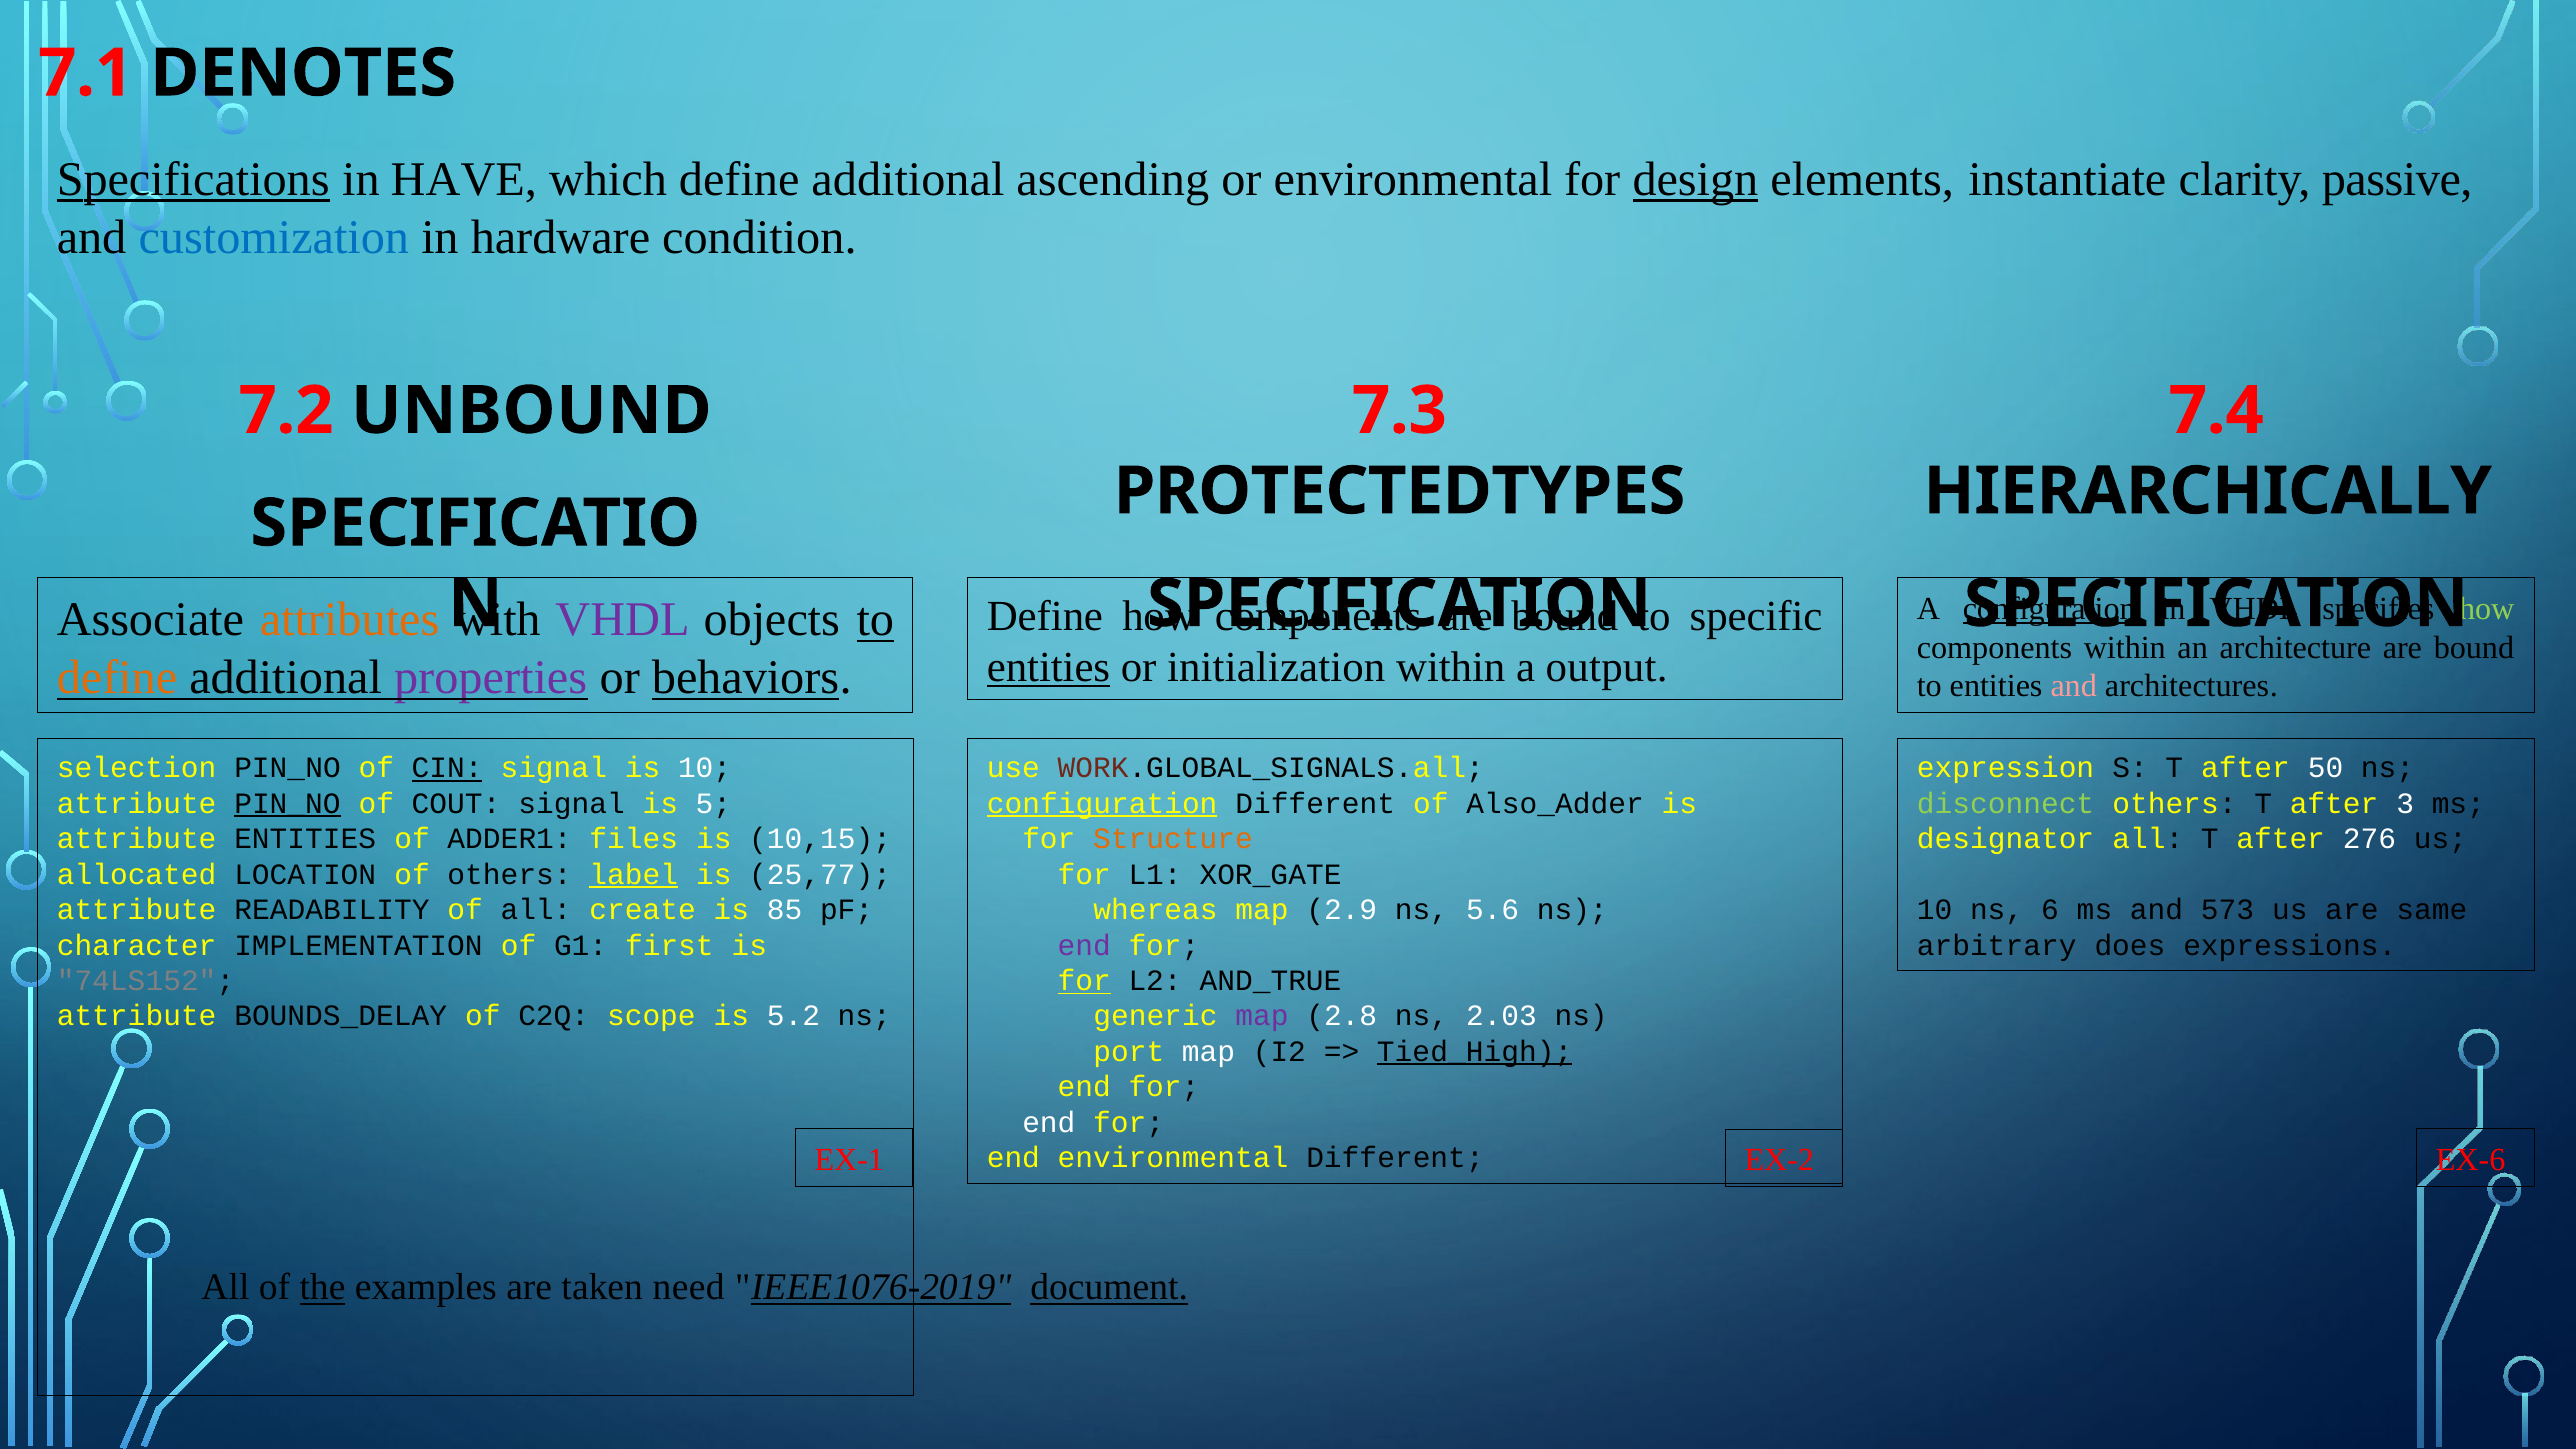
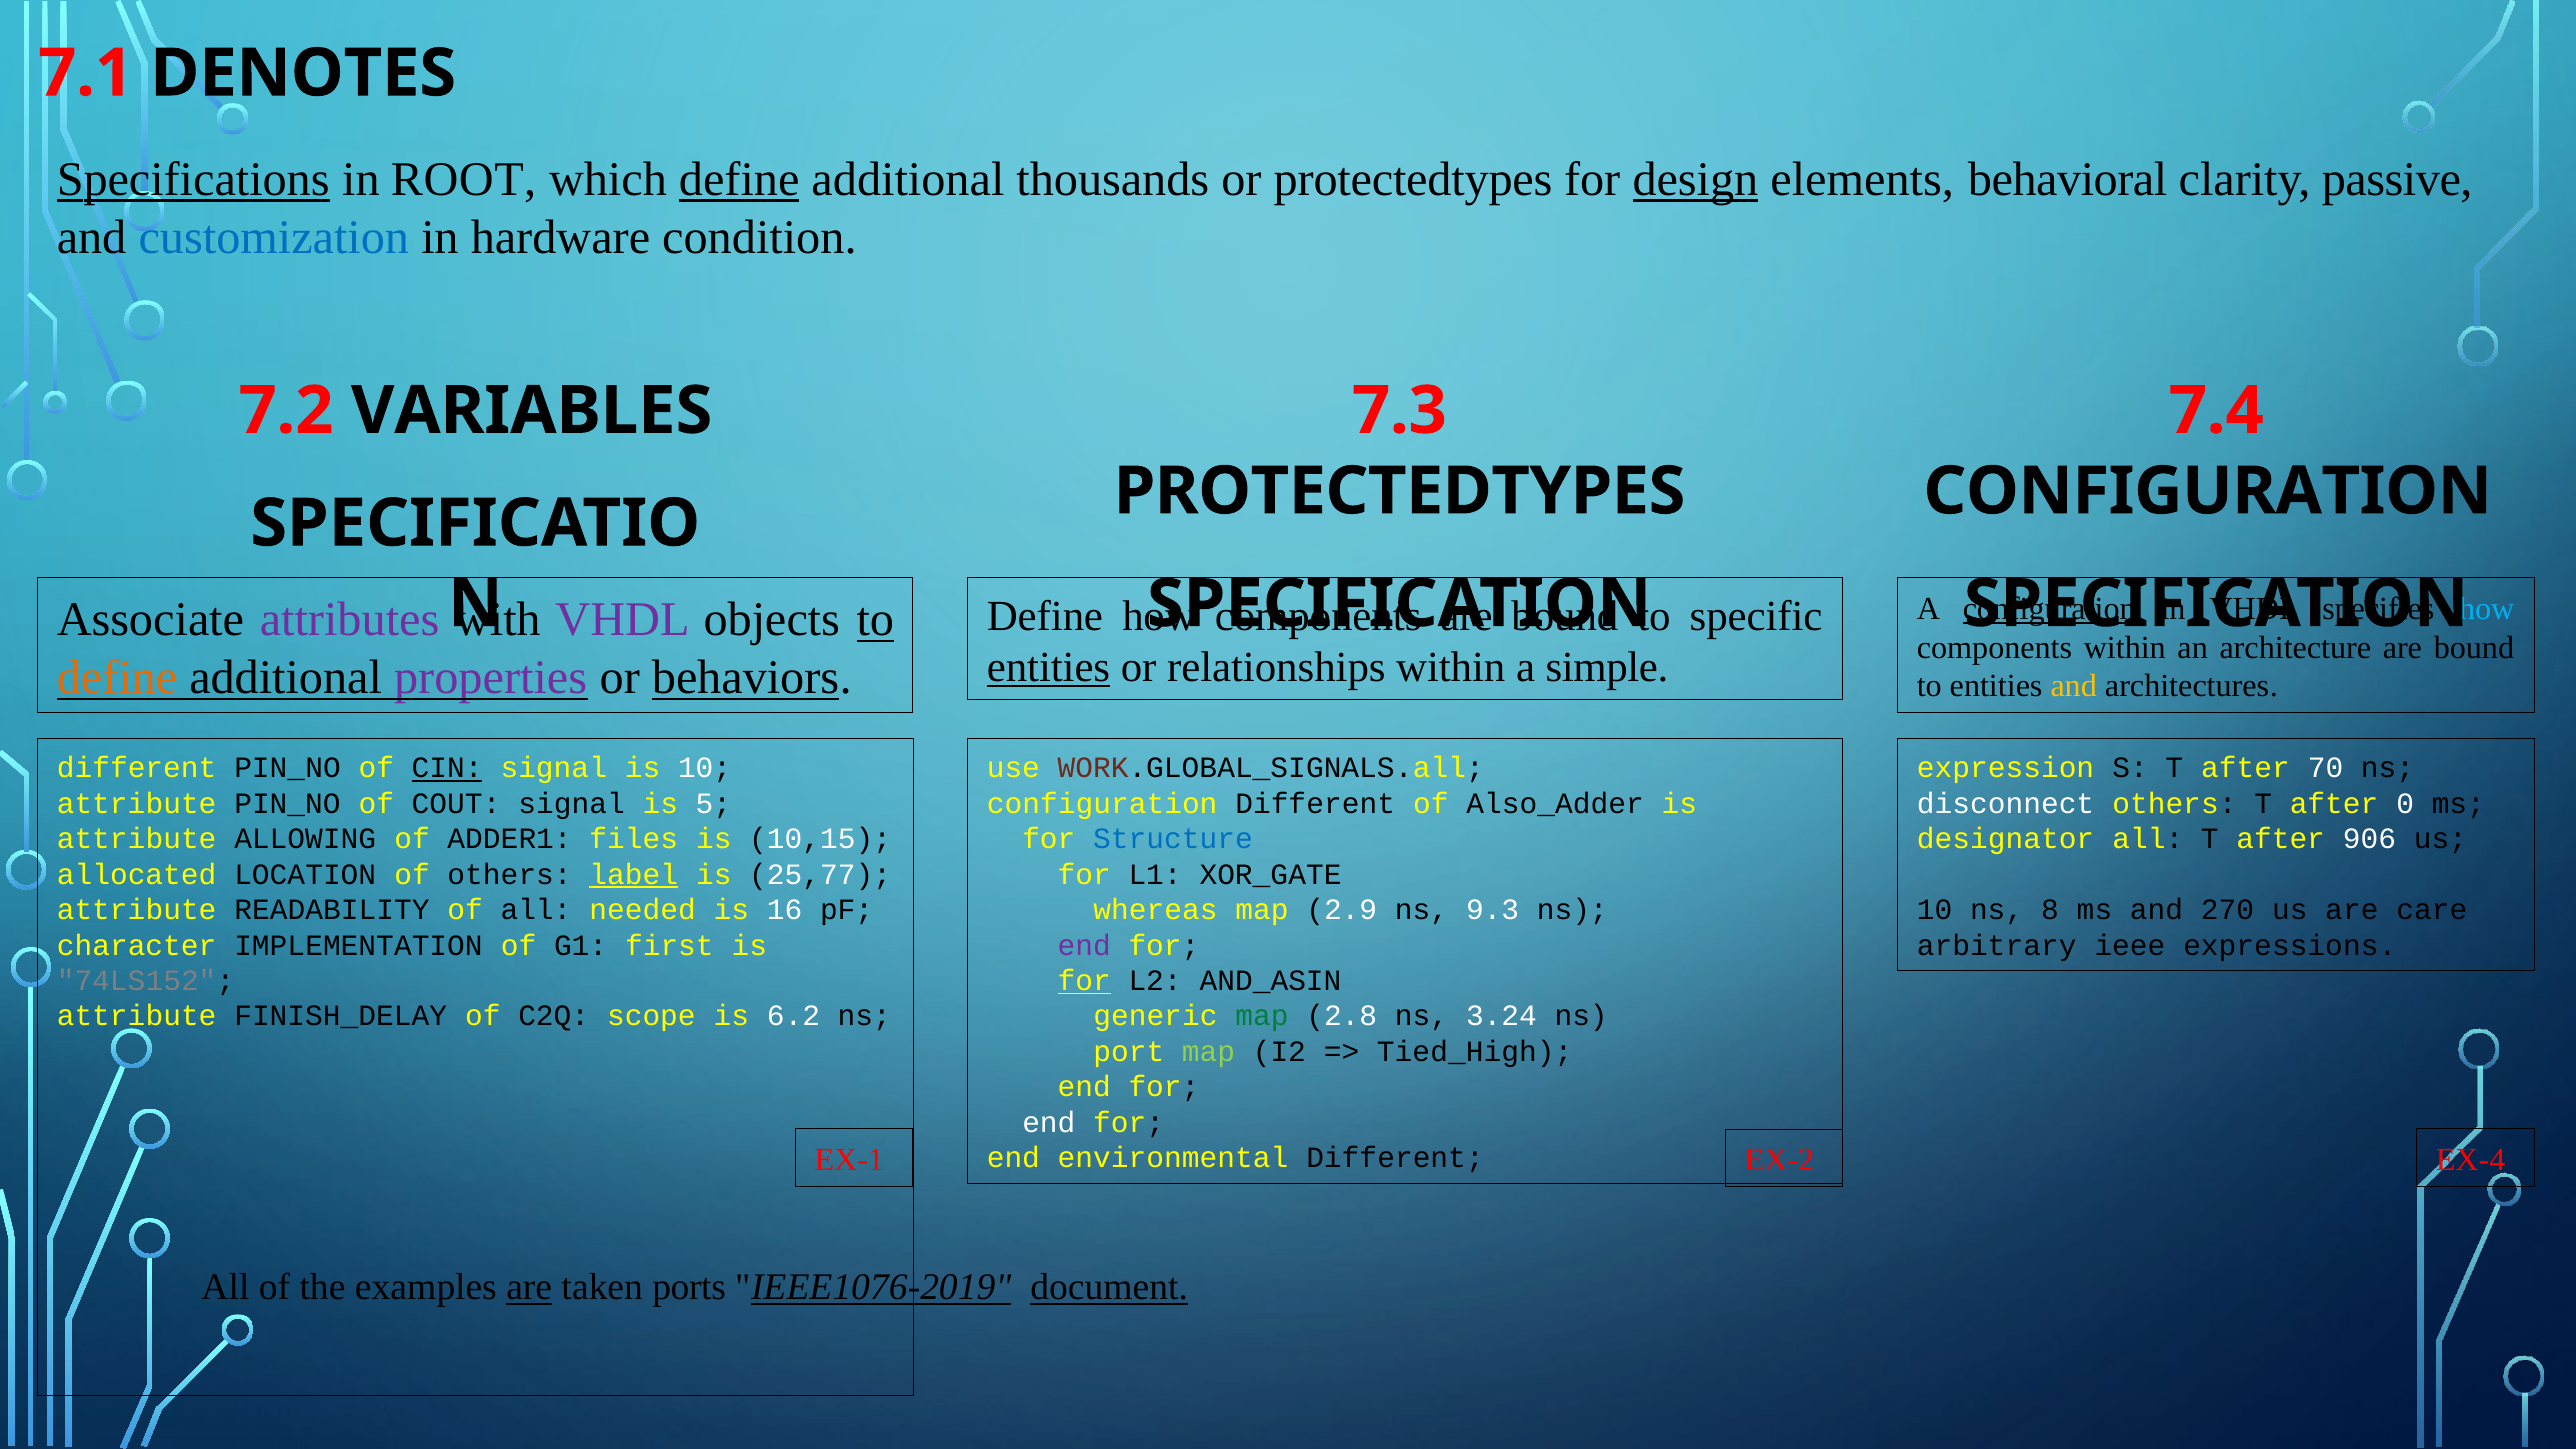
HAVE: HAVE -> ROOT (464, 179)
define underline: none -> present (739, 179)
ascending: ascending -> thousands (1113, 179)
or environmental: environmental -> protectedtypes (1413, 179)
instantiate: instantiate -> behavioral (2068, 179)
UNBOUND: UNBOUND -> VARIABLES (532, 411)
HIERARCHICALLY: HIERARCHICALLY -> CONFIGURATION (2208, 491)
how colour: light green -> light blue (2487, 609)
attributes colour: orange -> purple (350, 620)
initialization: initialization -> relationships (1276, 668)
output: output -> simple (1607, 668)
and colour: pink -> yellow (2074, 686)
selection: selection -> different (137, 768)
50: 50 -> 70 (2326, 768)
PIN_NO underline: present -> none (287, 804)
configuration underline: present -> none (1102, 804)
disconnect colour: light green -> white (2006, 804)
3: 3 -> 0 (2405, 804)
attribute ENTITIES: ENTITIES -> ALLOWING (305, 839)
Structure colour: orange -> blue (1173, 839)
276: 276 -> 906 (2370, 839)
create: create -> needed (643, 910)
85: 85 -> 16 (785, 910)
5.6: 5.6 -> 9.3 (1493, 910)
6: 6 -> 8 (2050, 910)
573: 573 -> 270 (2228, 910)
same: same -> care (2432, 910)
does: does -> ieee (2130, 945)
AND_TRUE: AND_TRUE -> AND_ASIN (1271, 981)
BOUNDS_DELAY: BOUNDS_DELAY -> FINISH_DELAY (341, 1016)
5.2: 5.2 -> 6.2 (793, 1016)
map colour: purple -> green (1262, 1016)
2.03: 2.03 -> 3.24 (1501, 1016)
map colour: white -> light green (1208, 1052)
Tied_High underline: present -> none (1475, 1052)
EX-6: EX-6 -> EX-4 (2471, 1160)
the underline: present -> none (322, 1288)
are underline: none -> present (529, 1288)
need: need -> ports (689, 1288)
